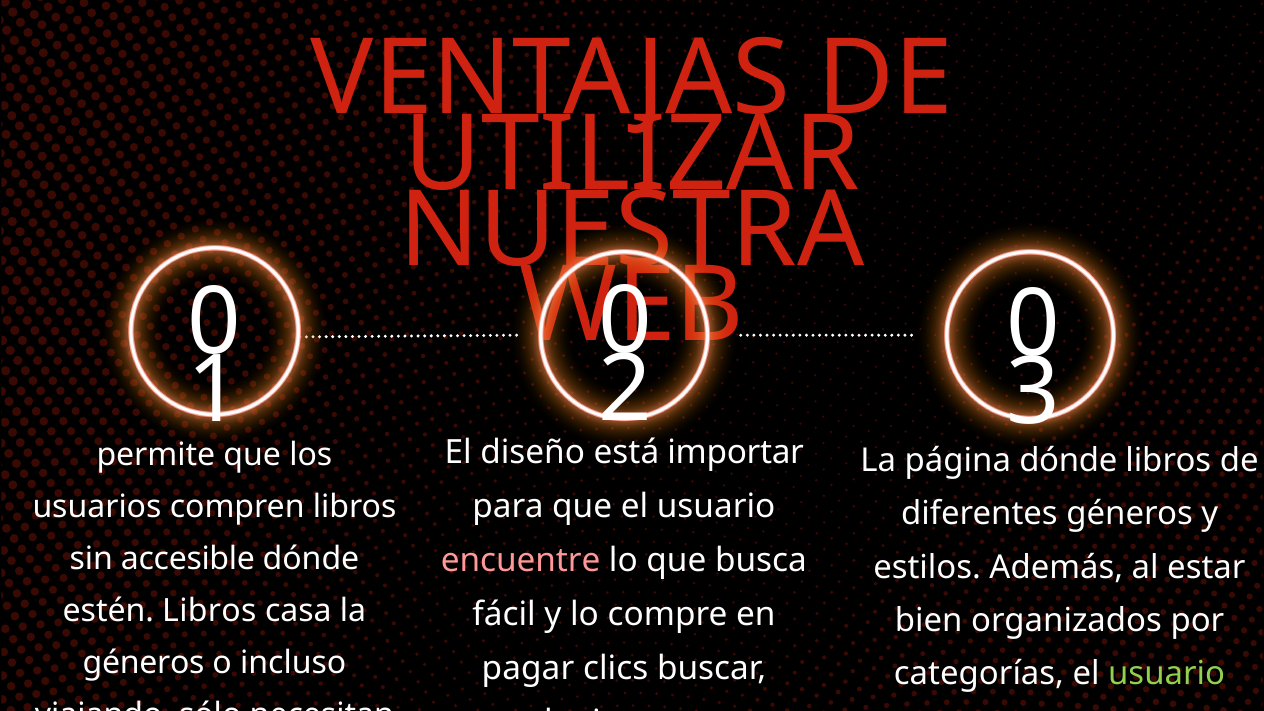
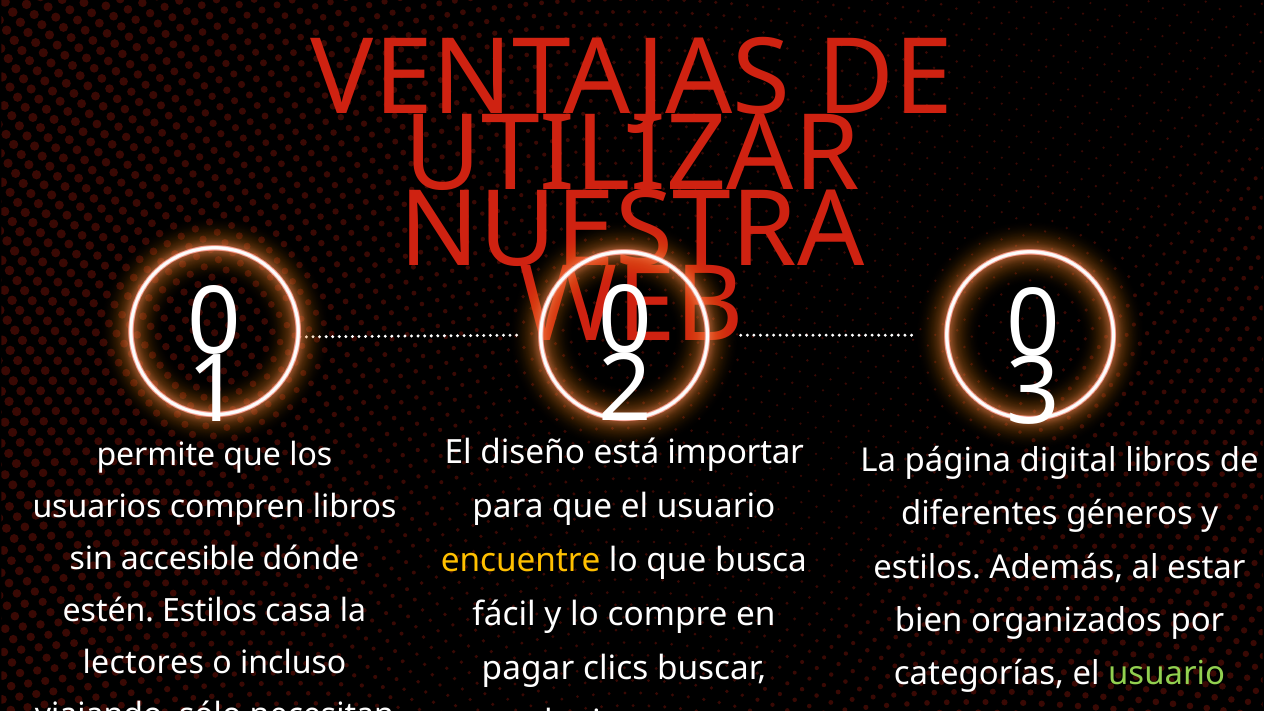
página dónde: dónde -> digital (1068, 461)
encuentre colour: pink -> yellow (521, 560)
estén Libros: Libros -> Estilos (210, 611)
géneros: géneros -> lectores (143, 663)
